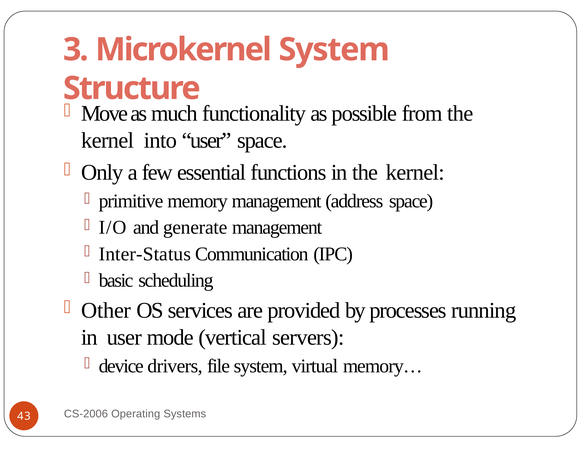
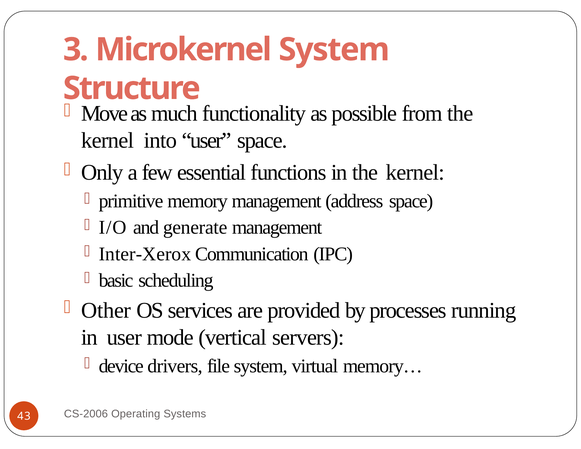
Inter-Status: Inter-Status -> Inter-Xerox (145, 254)
